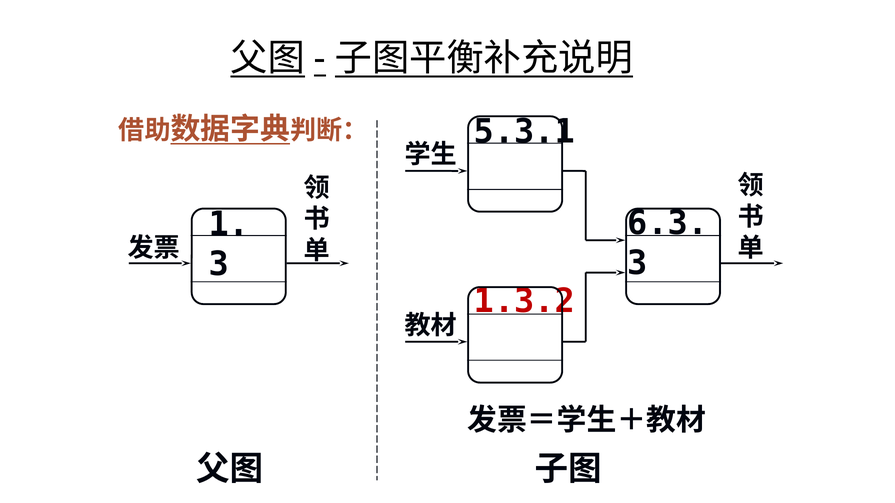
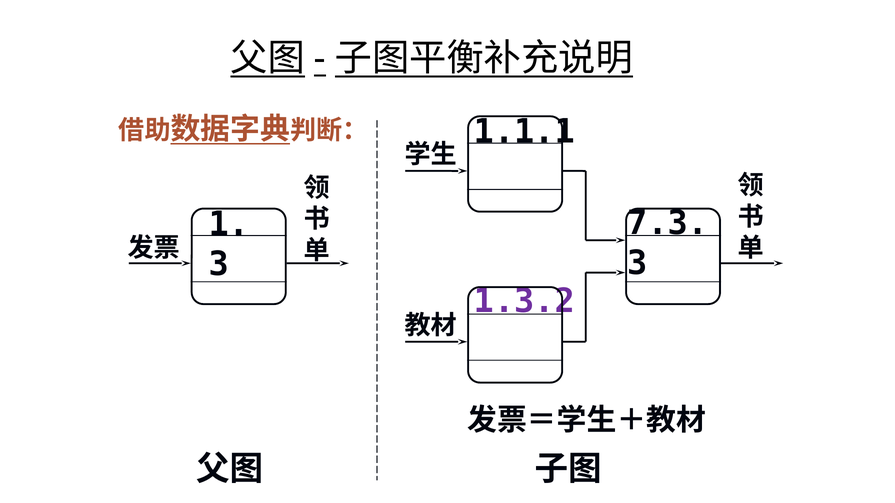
5.3.1: 5.3.1 -> 1.1.1 (524, 132)
6.3: 6.3 -> 7.3 (668, 223)
1.3.2 colour: red -> purple (524, 302)
